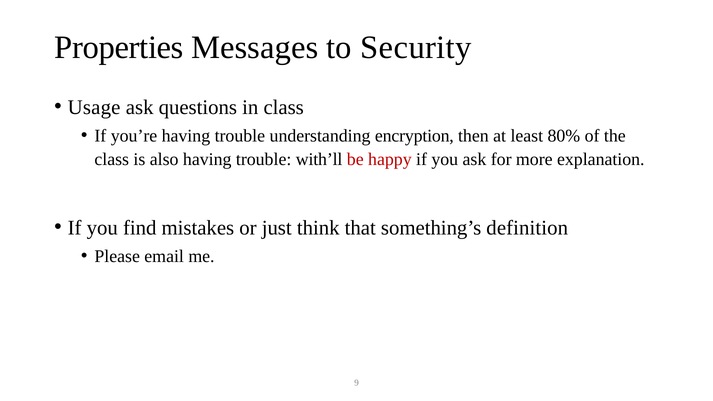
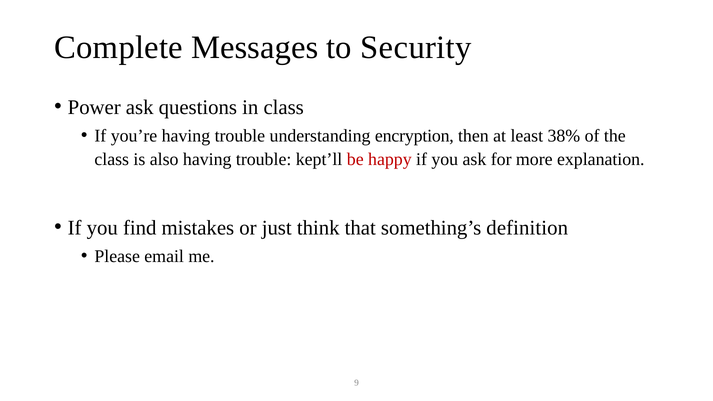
Properties: Properties -> Complete (119, 48)
Usage: Usage -> Power (94, 107)
80%: 80% -> 38% (564, 136)
with’ll: with’ll -> kept’ll (319, 160)
